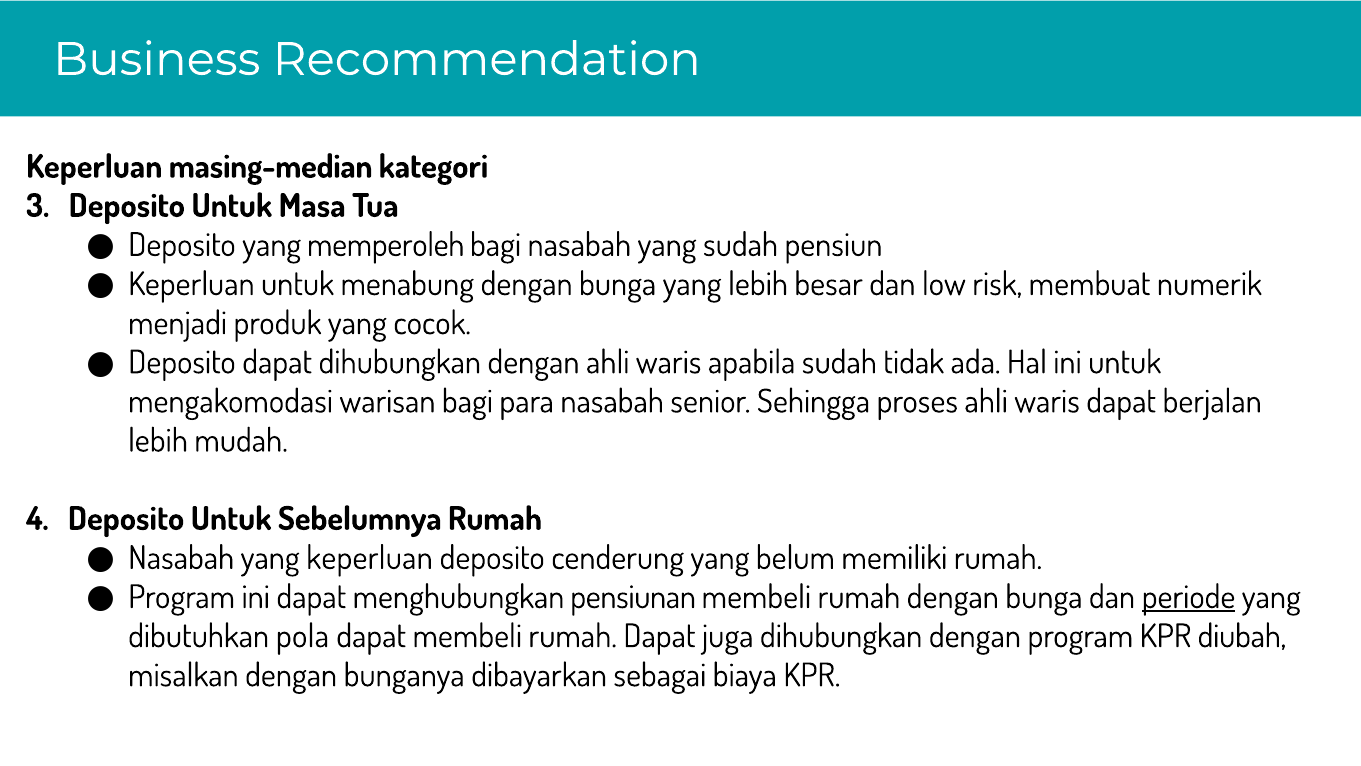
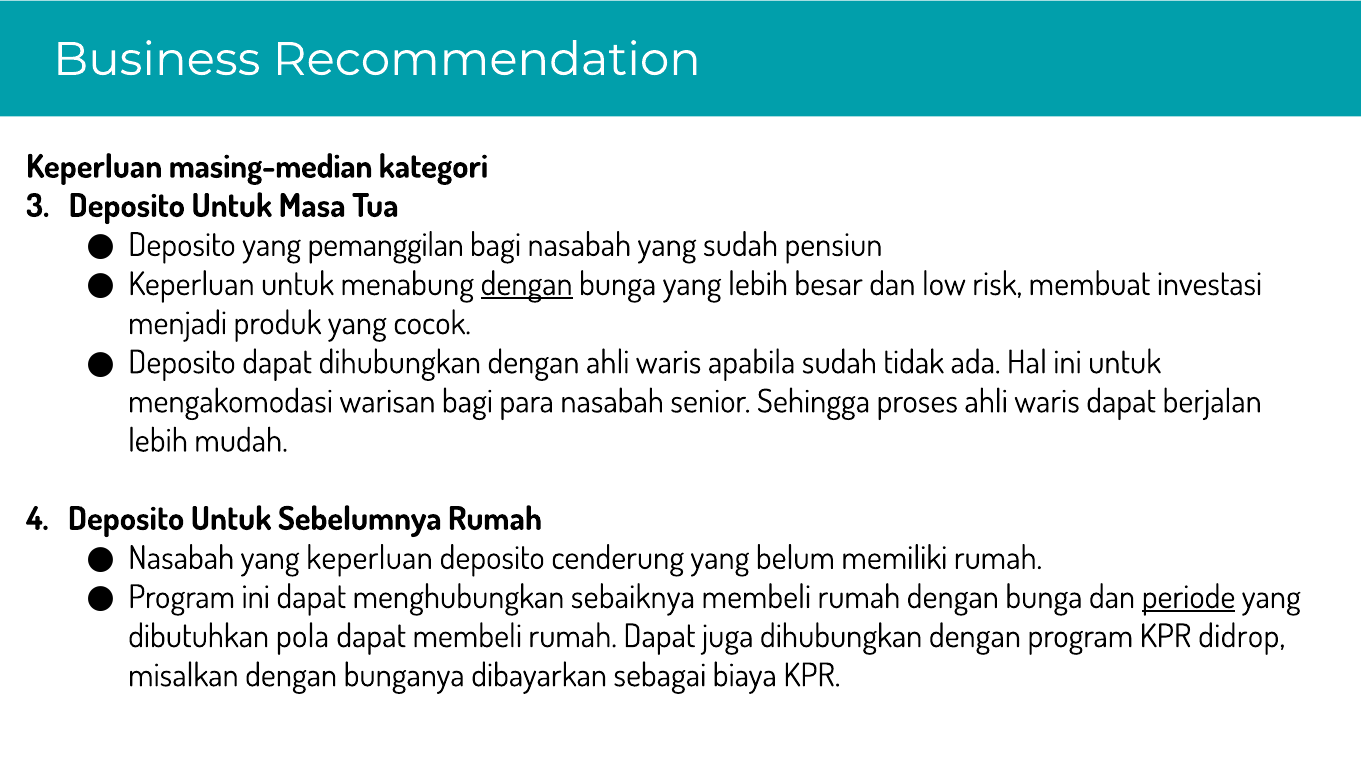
memperoleh: memperoleh -> pemanggilan (386, 245)
dengan underline: none -> present (527, 284)
numerik: numerik -> investasi (1209, 284)
pensiunan: pensiunan -> sebaiknya (633, 597)
diubah: diubah -> didrop (1242, 636)
